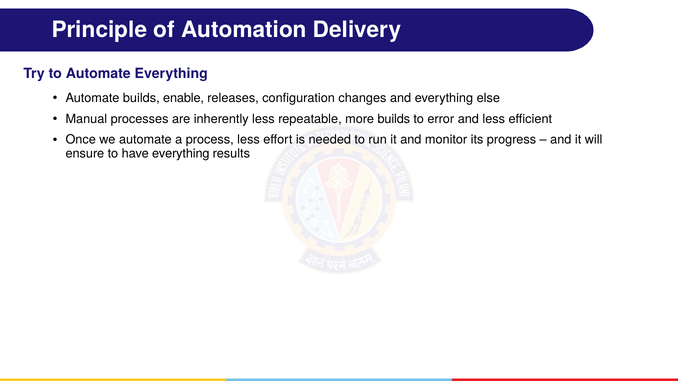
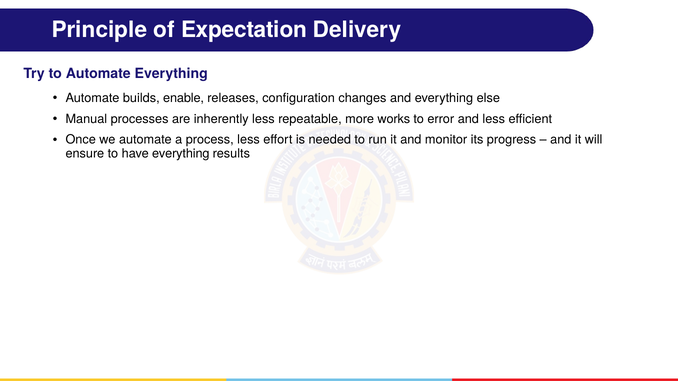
Automation: Automation -> Expectation (244, 30)
more builds: builds -> works (394, 119)
